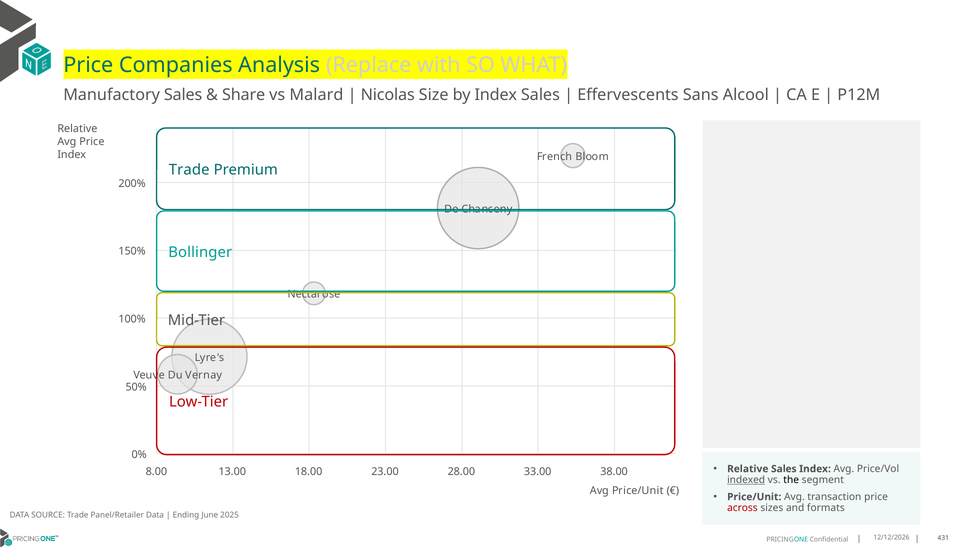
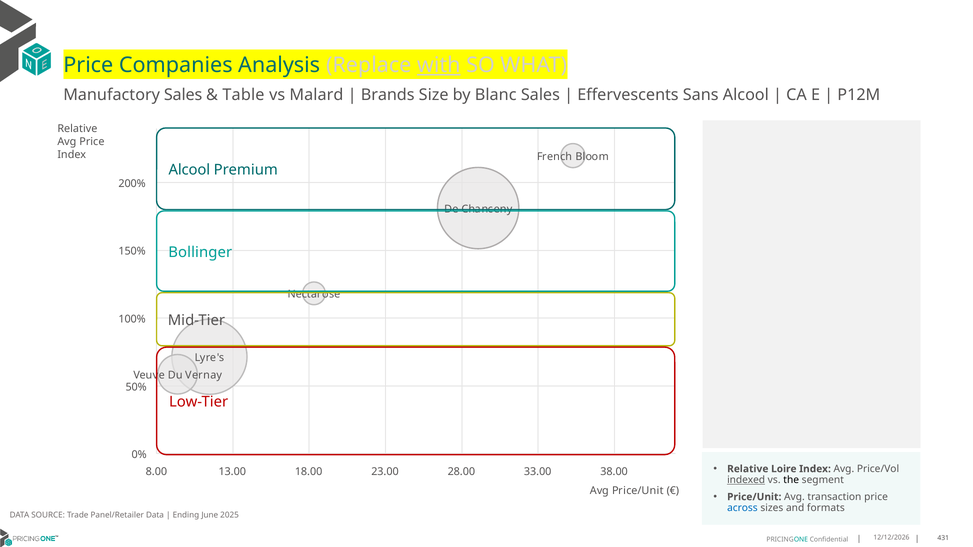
with underline: none -> present (439, 65)
Share: Share -> Table (243, 95)
Nicolas: Nicolas -> Brands (388, 95)
by Index: Index -> Blanc (496, 95)
Trade: Trade -> Alcool (189, 170)
Relative Sales: Sales -> Loire (784, 469)
across colour: red -> blue (742, 508)
